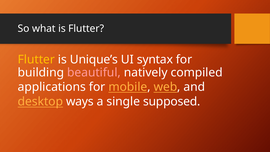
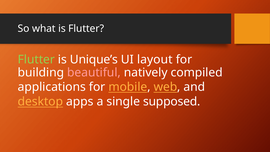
Flutter colour: yellow -> light green (36, 60)
syntax: syntax -> layout (155, 60)
ways: ways -> apps (80, 102)
